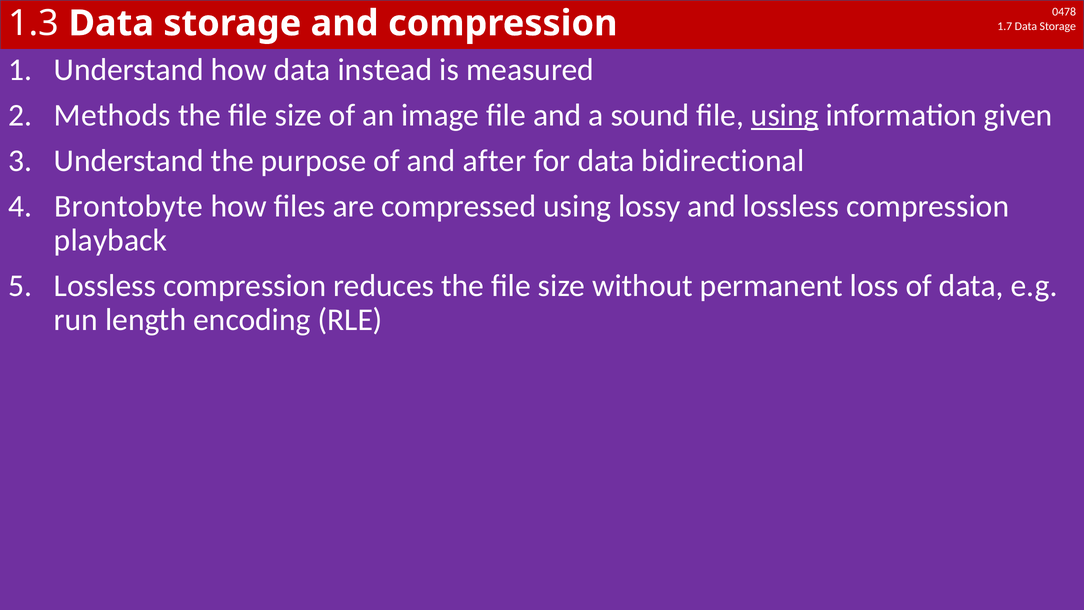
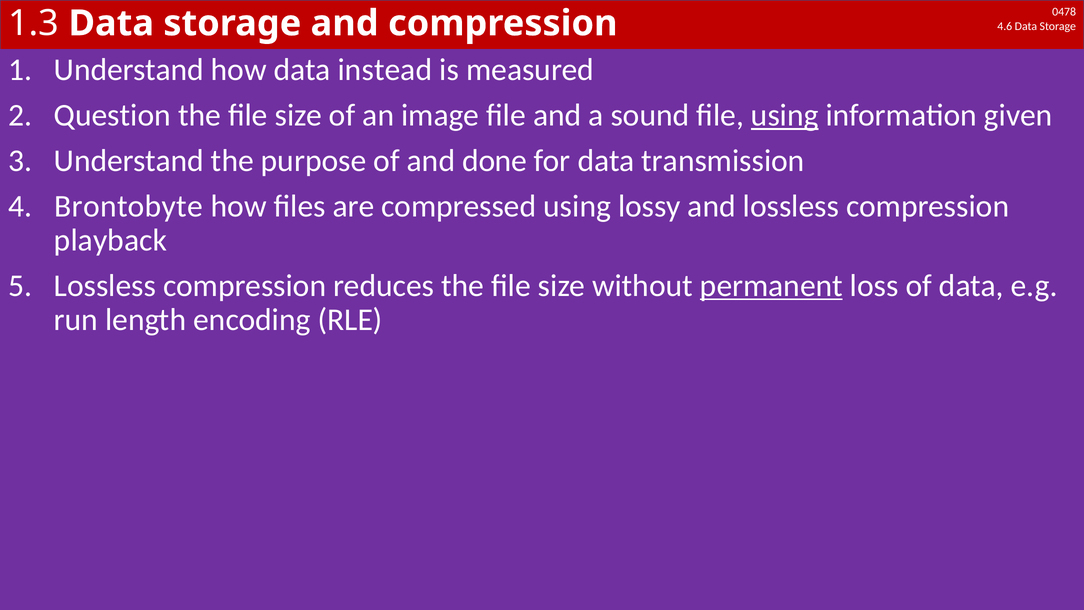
1.7: 1.7 -> 4.6 (1005, 26)
Methods: Methods -> Question (112, 115)
after: after -> done (495, 161)
bidirectional: bidirectional -> transmission (723, 161)
permanent underline: none -> present (771, 286)
